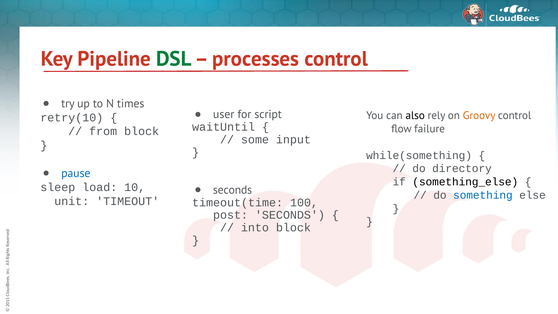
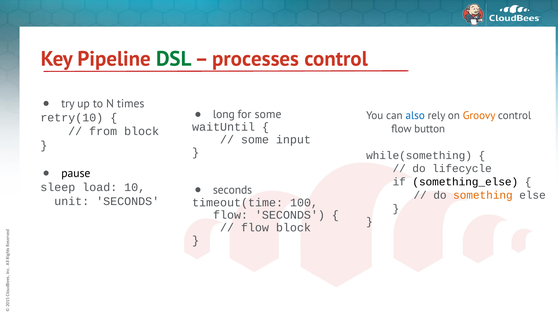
user: user -> long (224, 114)
for script: script -> some (268, 114)
also colour: black -> blue (415, 116)
failure: failure -> button (430, 129)
directory: directory -> lifecycle (462, 169)
pause colour: blue -> black (76, 173)
something colour: blue -> orange (483, 195)
unit TIMEOUT: TIMEOUT -> SECONDS (128, 201)
post: post -> flow (231, 215)
into: into -> flow (255, 228)
